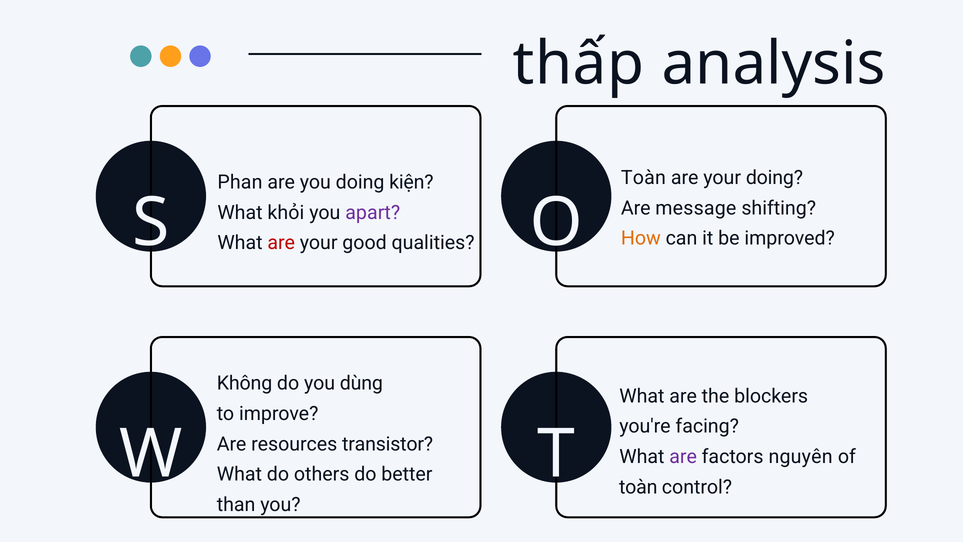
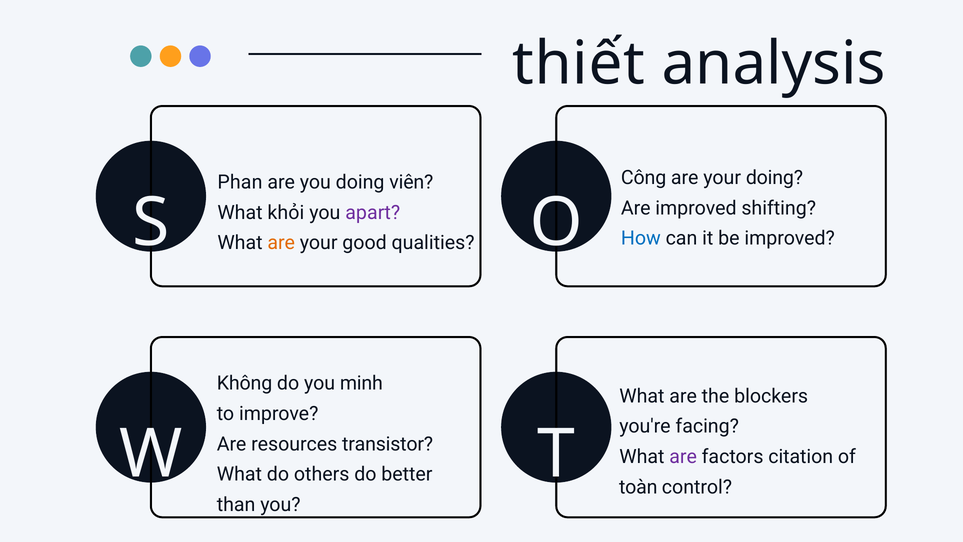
thấp: thấp -> thiết (579, 64)
Toàn: Toàn -> Công (644, 178)
kiện: kiện -> viên (411, 182)
Are message: message -> improved (696, 208)
How colour: orange -> blue (641, 238)
are colour: red -> orange (281, 243)
dùng: dùng -> minh (361, 383)
nguyên: nguyên -> citation (801, 457)
